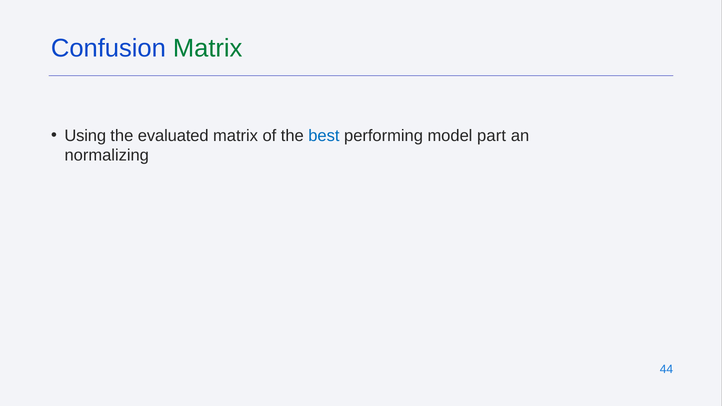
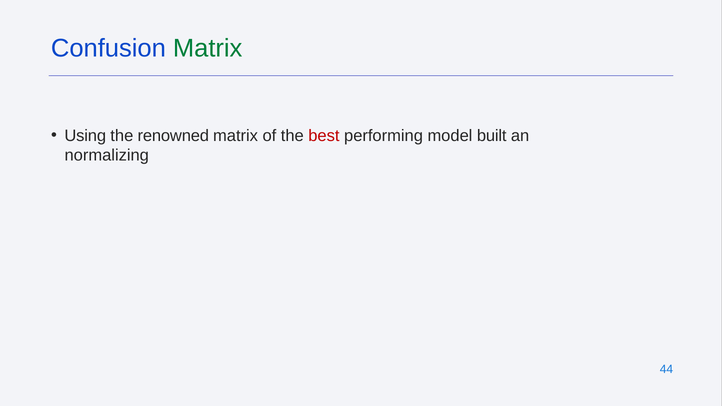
evaluated: evaluated -> renowned (173, 136)
best colour: blue -> red (324, 136)
part: part -> built (492, 136)
